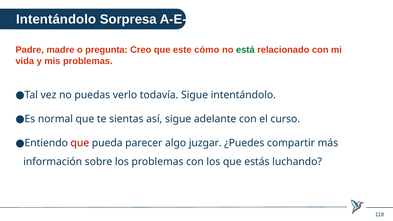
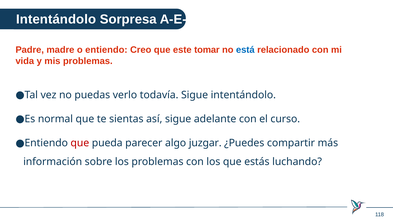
o pregunta: pregunta -> entiendo (106, 50)
cómo: cómo -> tomar (207, 50)
está colour: green -> blue (245, 50)
